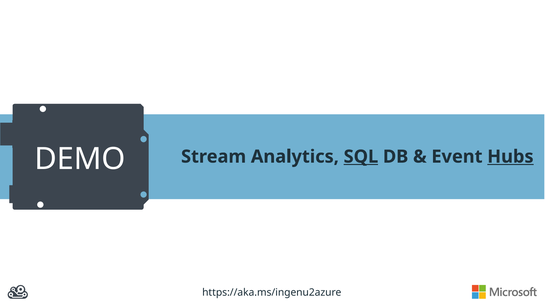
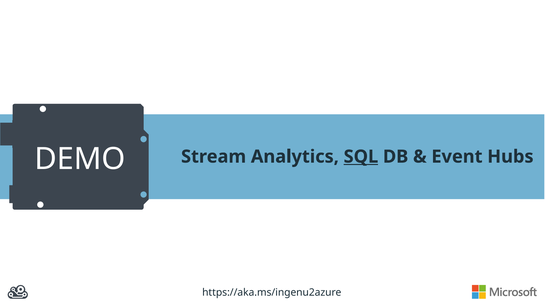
Hubs underline: present -> none (510, 156)
